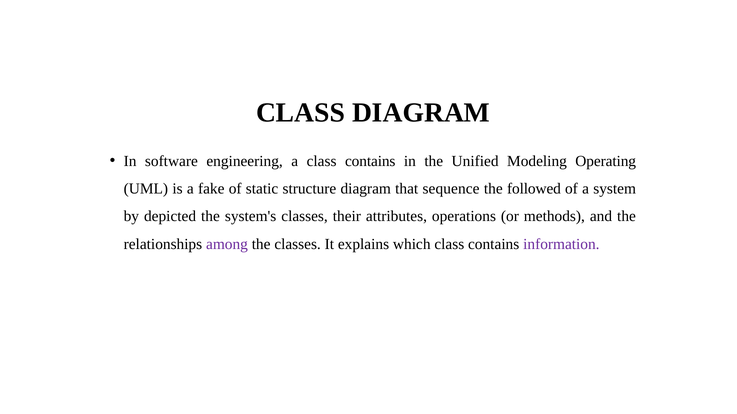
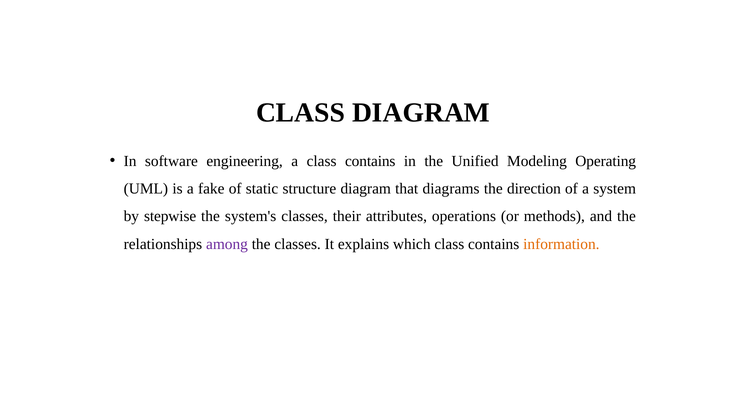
sequence: sequence -> diagrams (451, 189)
followed: followed -> direction (534, 189)
depicted: depicted -> stepwise (170, 217)
information colour: purple -> orange (561, 244)
